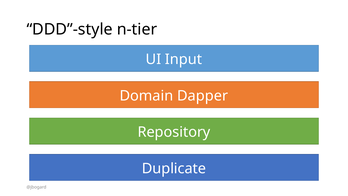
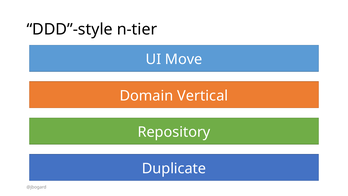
Input: Input -> Move (184, 59)
Dapper: Dapper -> Vertical (203, 96)
